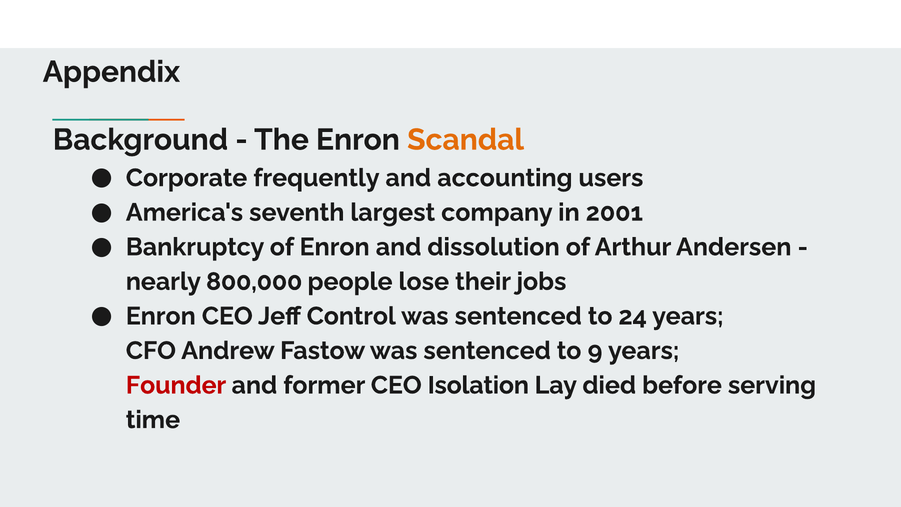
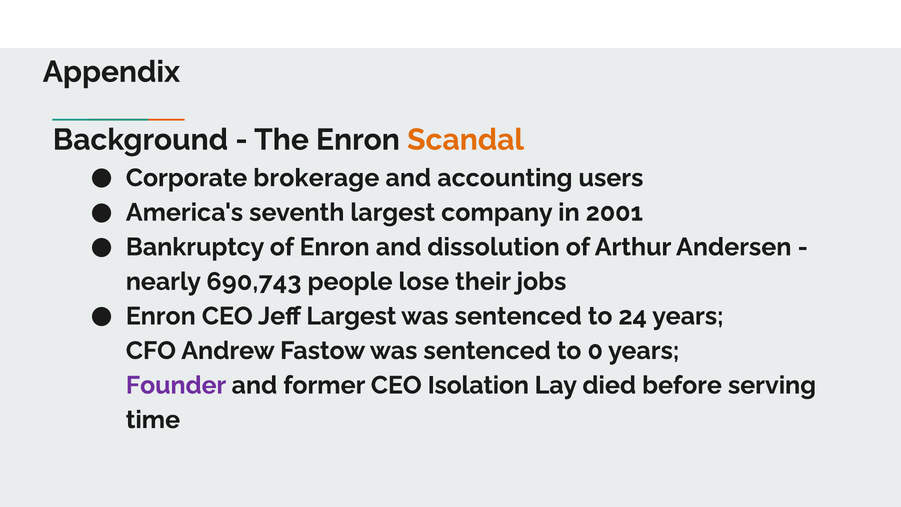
frequently: frequently -> brokerage (316, 178)
800,000: 800,000 -> 690,743 (254, 282)
Jeff Control: Control -> Largest (351, 316)
9: 9 -> 0 (595, 351)
Founder colour: red -> purple (176, 385)
